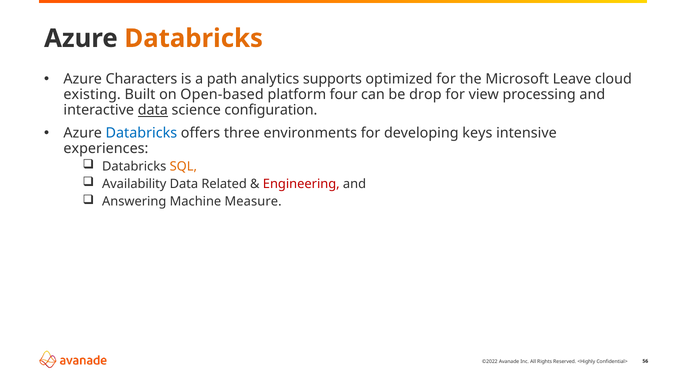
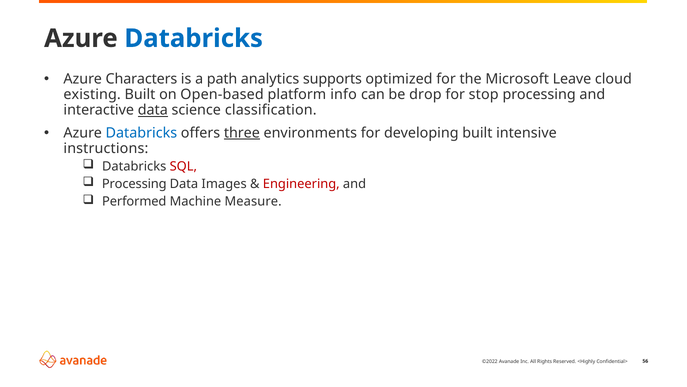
Databricks colour: orange -> blue (194, 38)
four: four -> info (344, 95)
view: view -> stop (484, 95)
configuration: configuration -> classification (271, 110)
three underline: none -> present (242, 133)
developing keys: keys -> built (477, 133)
experiences: experiences -> instructions (106, 148)
SQL colour: orange -> red (183, 166)
Availability: Availability -> Processing (134, 184)
Related: Related -> Images (224, 184)
Answering: Answering -> Performed (134, 201)
